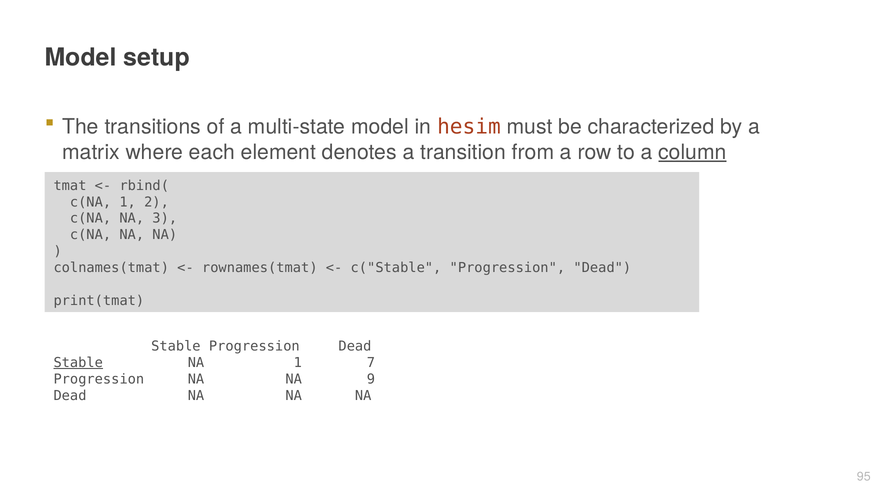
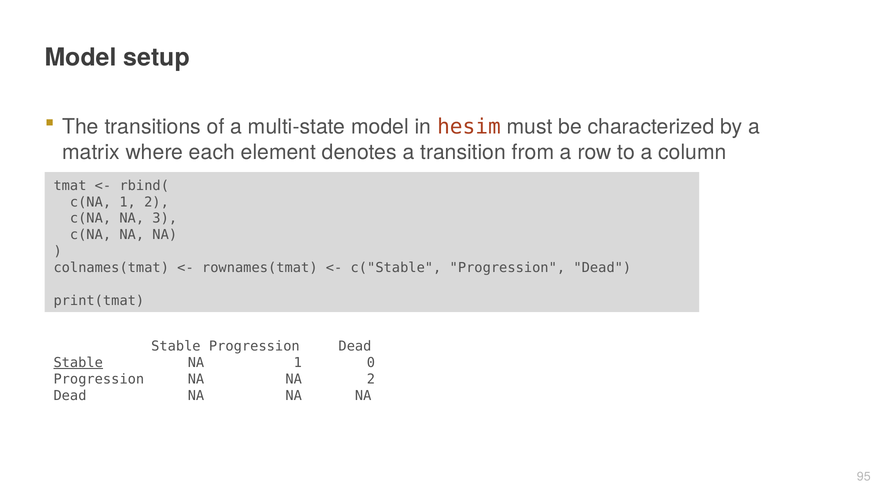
column underline: present -> none (692, 152)
7: 7 -> 0 (371, 363)
NA 9: 9 -> 2 (371, 380)
